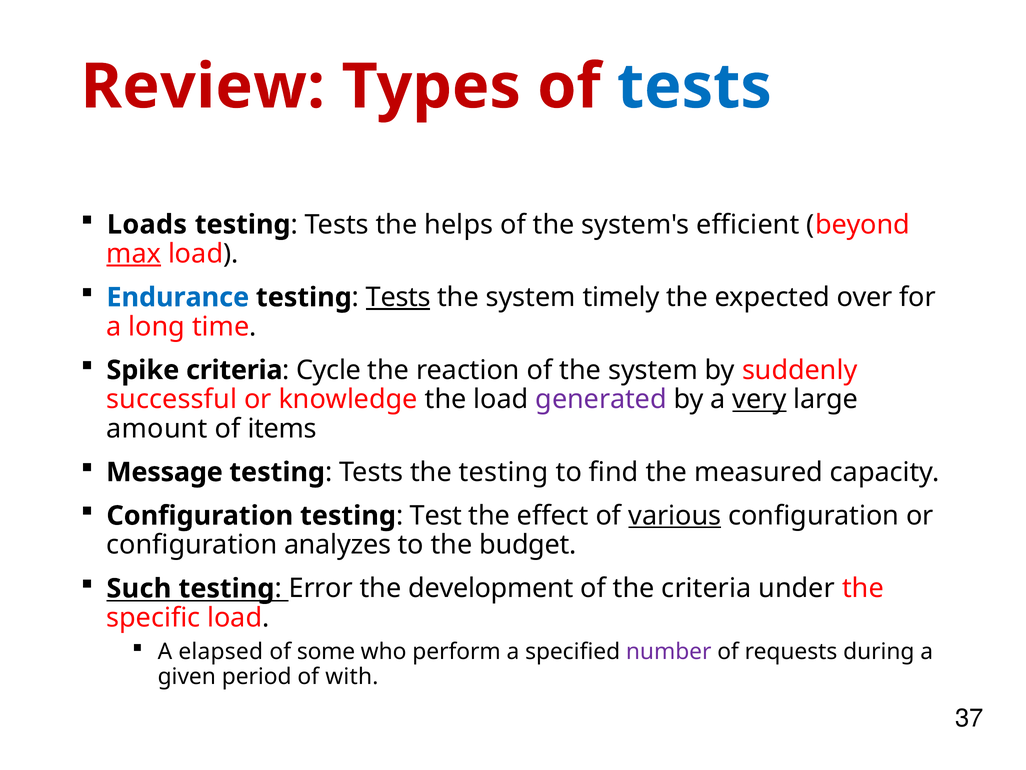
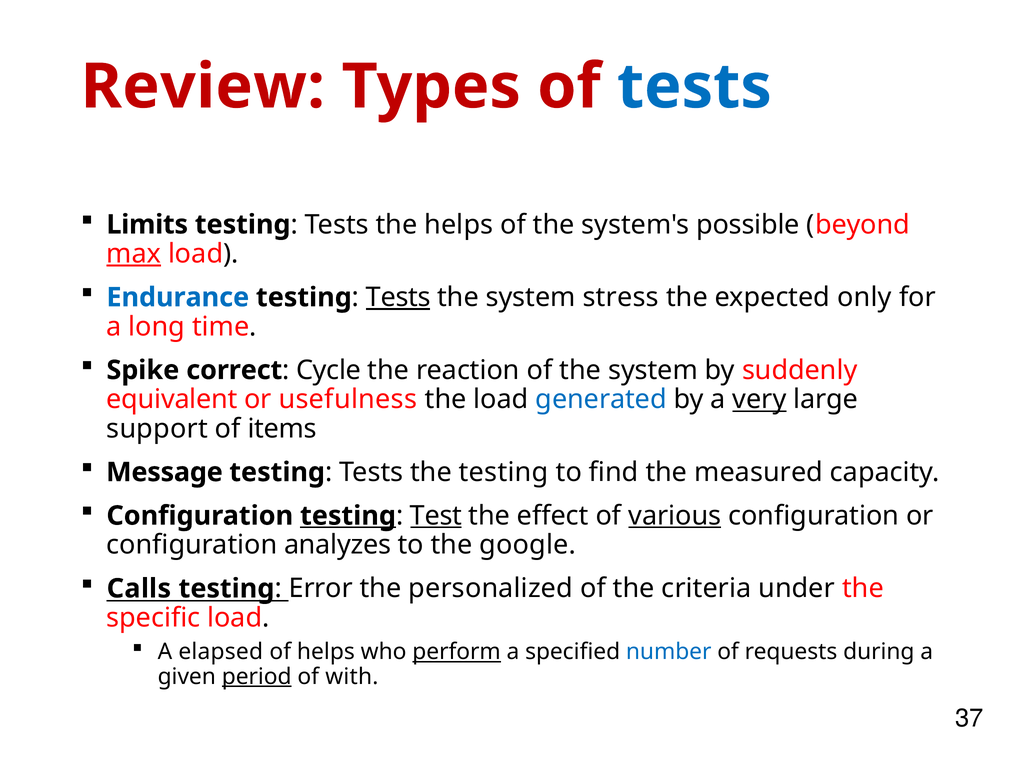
Loads: Loads -> Limits (147, 224)
efficient: efficient -> possible (748, 224)
timely: timely -> stress (621, 297)
over: over -> only (864, 297)
Spike criteria: criteria -> correct (234, 370)
successful: successful -> equivalent (172, 399)
knowledge: knowledge -> usefulness (348, 399)
generated colour: purple -> blue (601, 399)
amount: amount -> support (157, 428)
testing underline: none -> present (348, 515)
Test underline: none -> present (436, 515)
budget: budget -> google (528, 545)
Such: Such -> Calls (139, 588)
development: development -> personalized (491, 588)
of some: some -> helps (326, 651)
perform underline: none -> present (457, 651)
number colour: purple -> blue (669, 651)
period underline: none -> present (257, 676)
